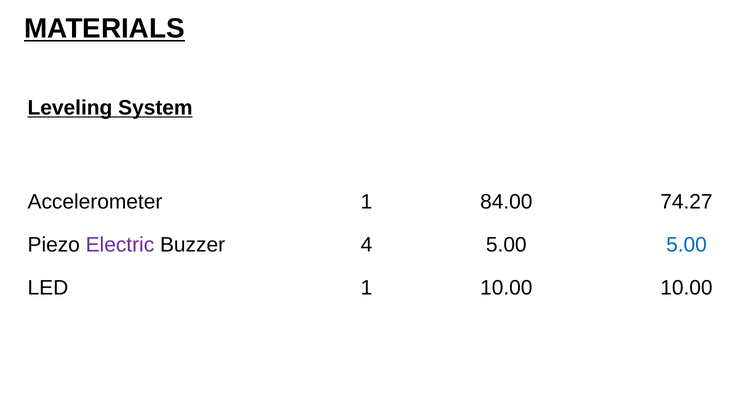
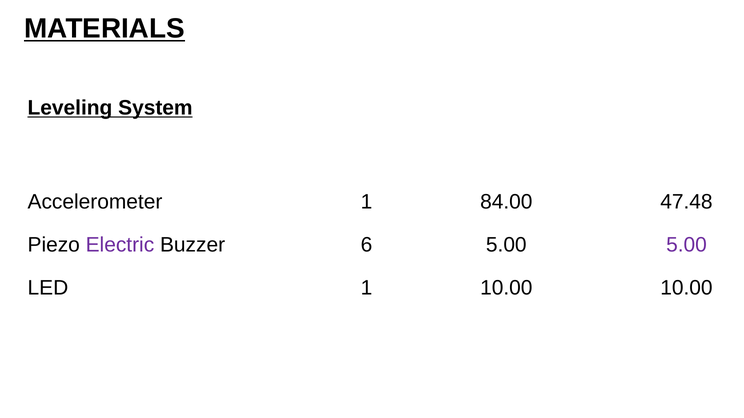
74.27: 74.27 -> 47.48 (686, 202)
4: 4 -> 6 (367, 245)
5.00 colour: blue -> purple (687, 245)
